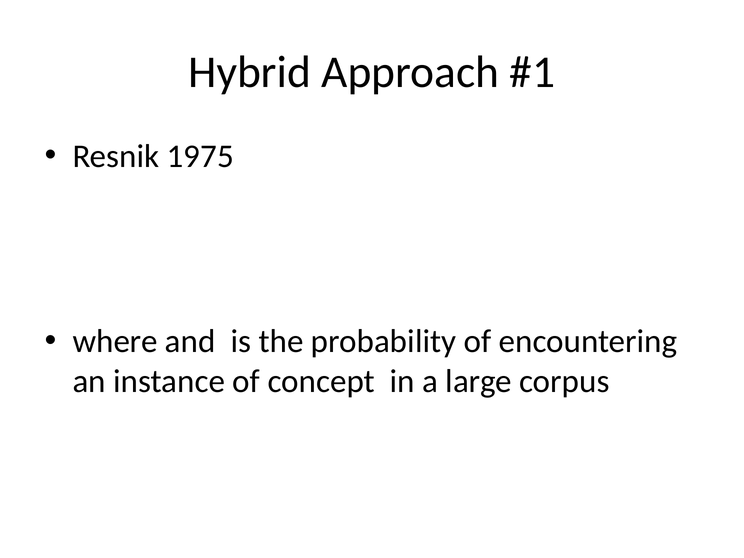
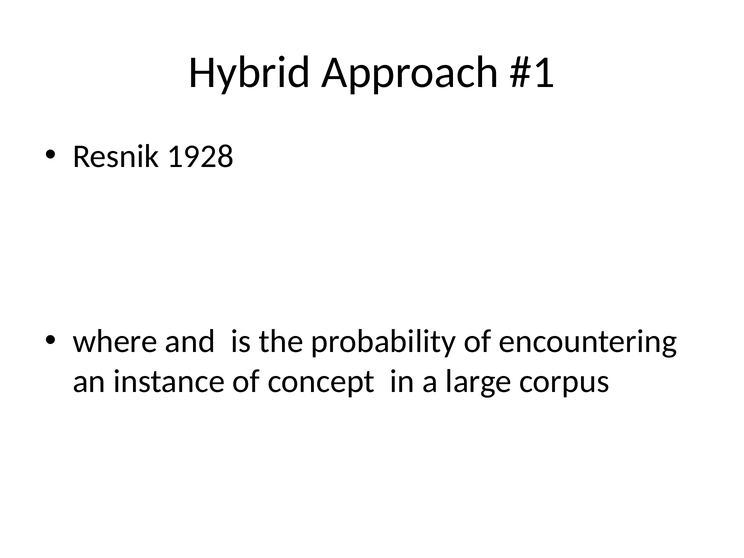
1975: 1975 -> 1928 (200, 156)
